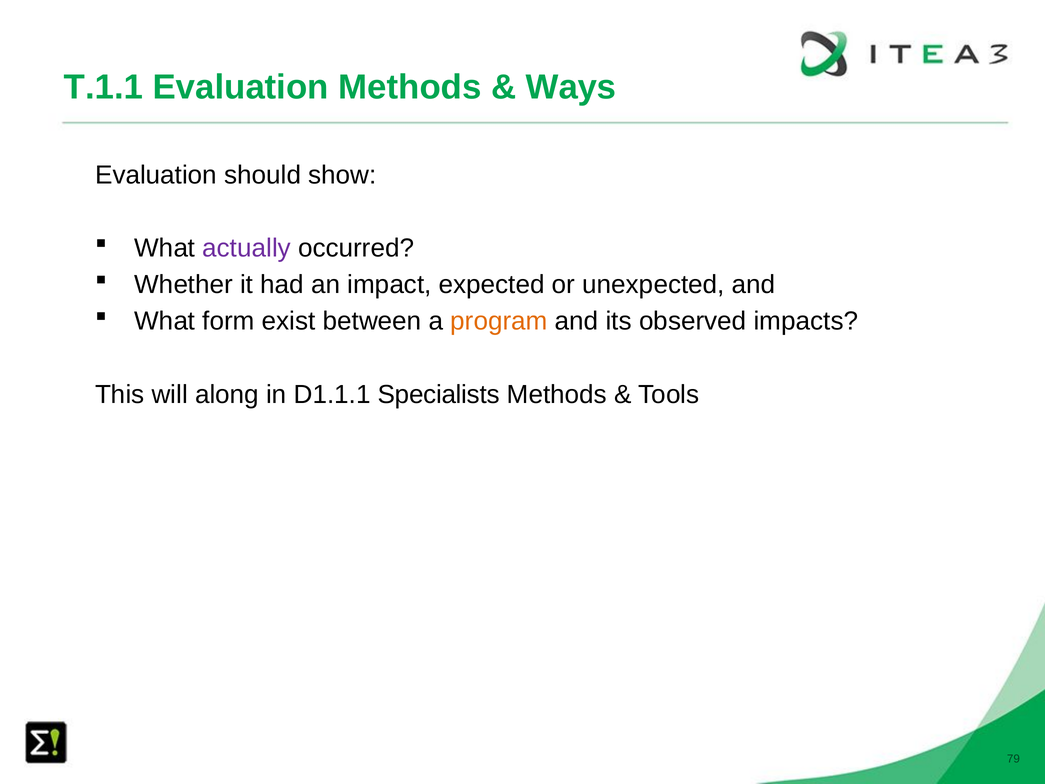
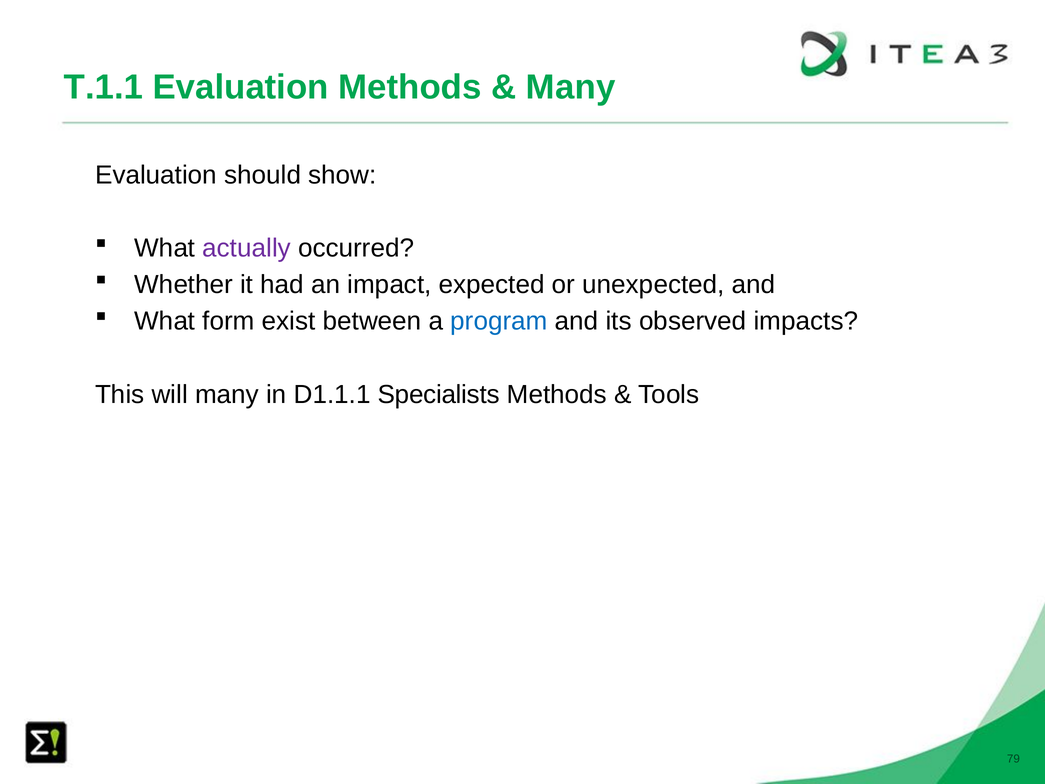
Ways: Ways -> Many (571, 87)
program colour: orange -> blue (499, 321)
will along: along -> many (227, 394)
